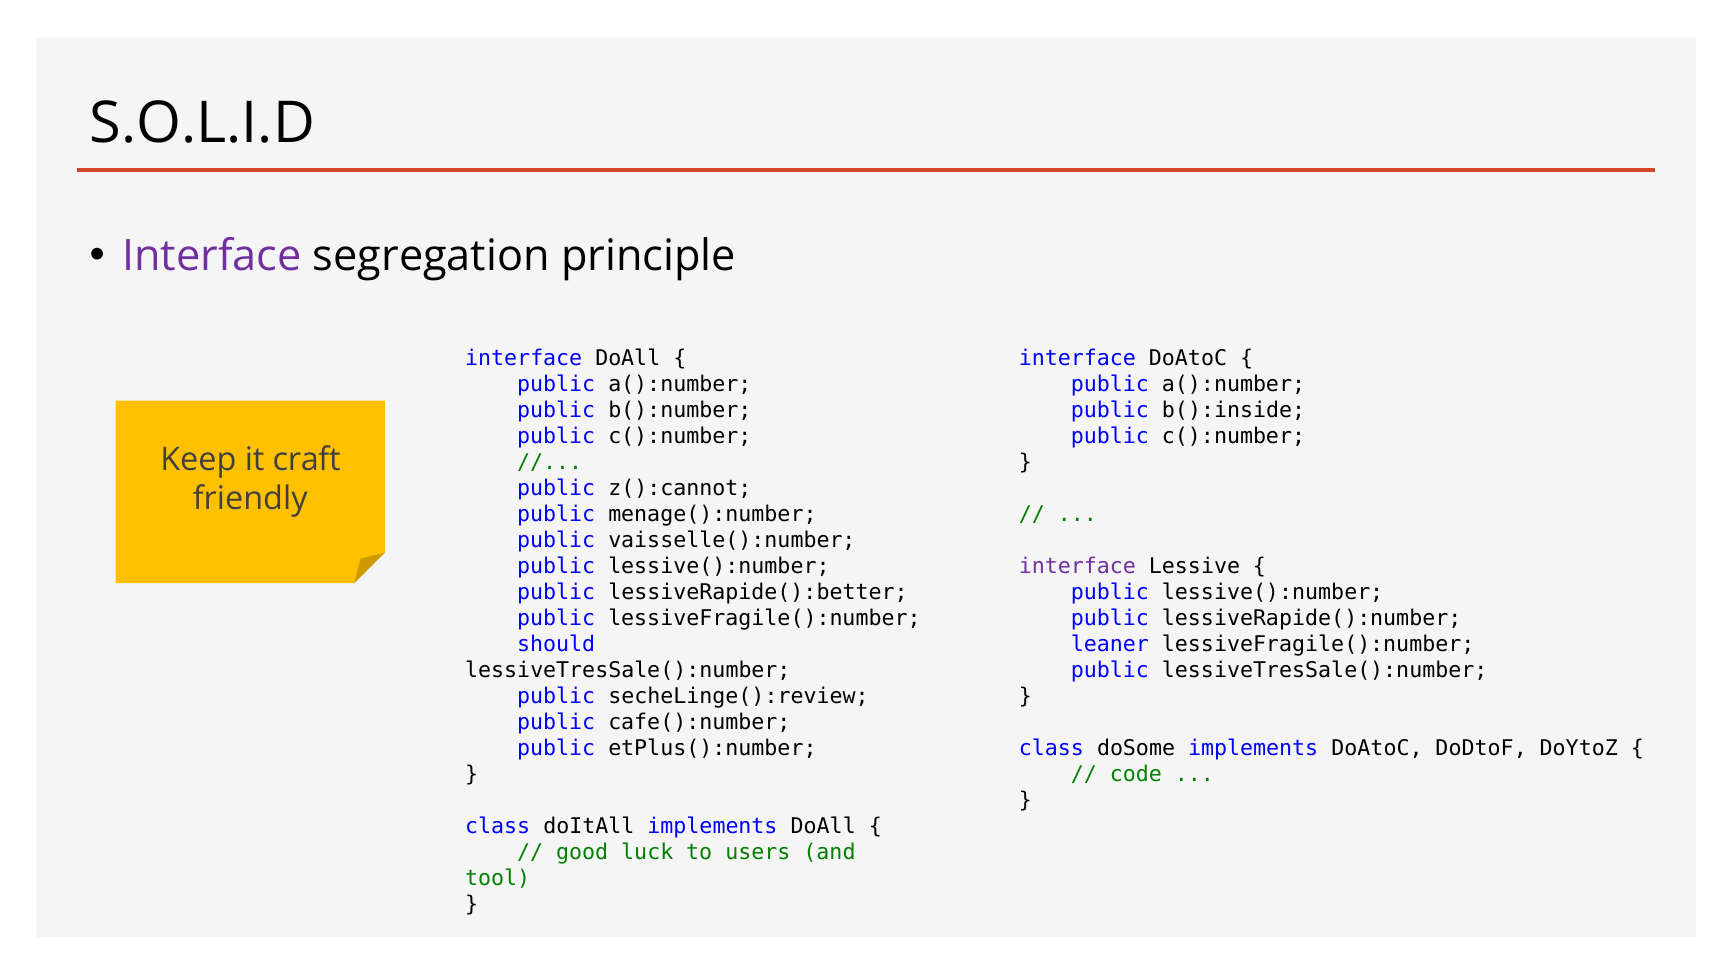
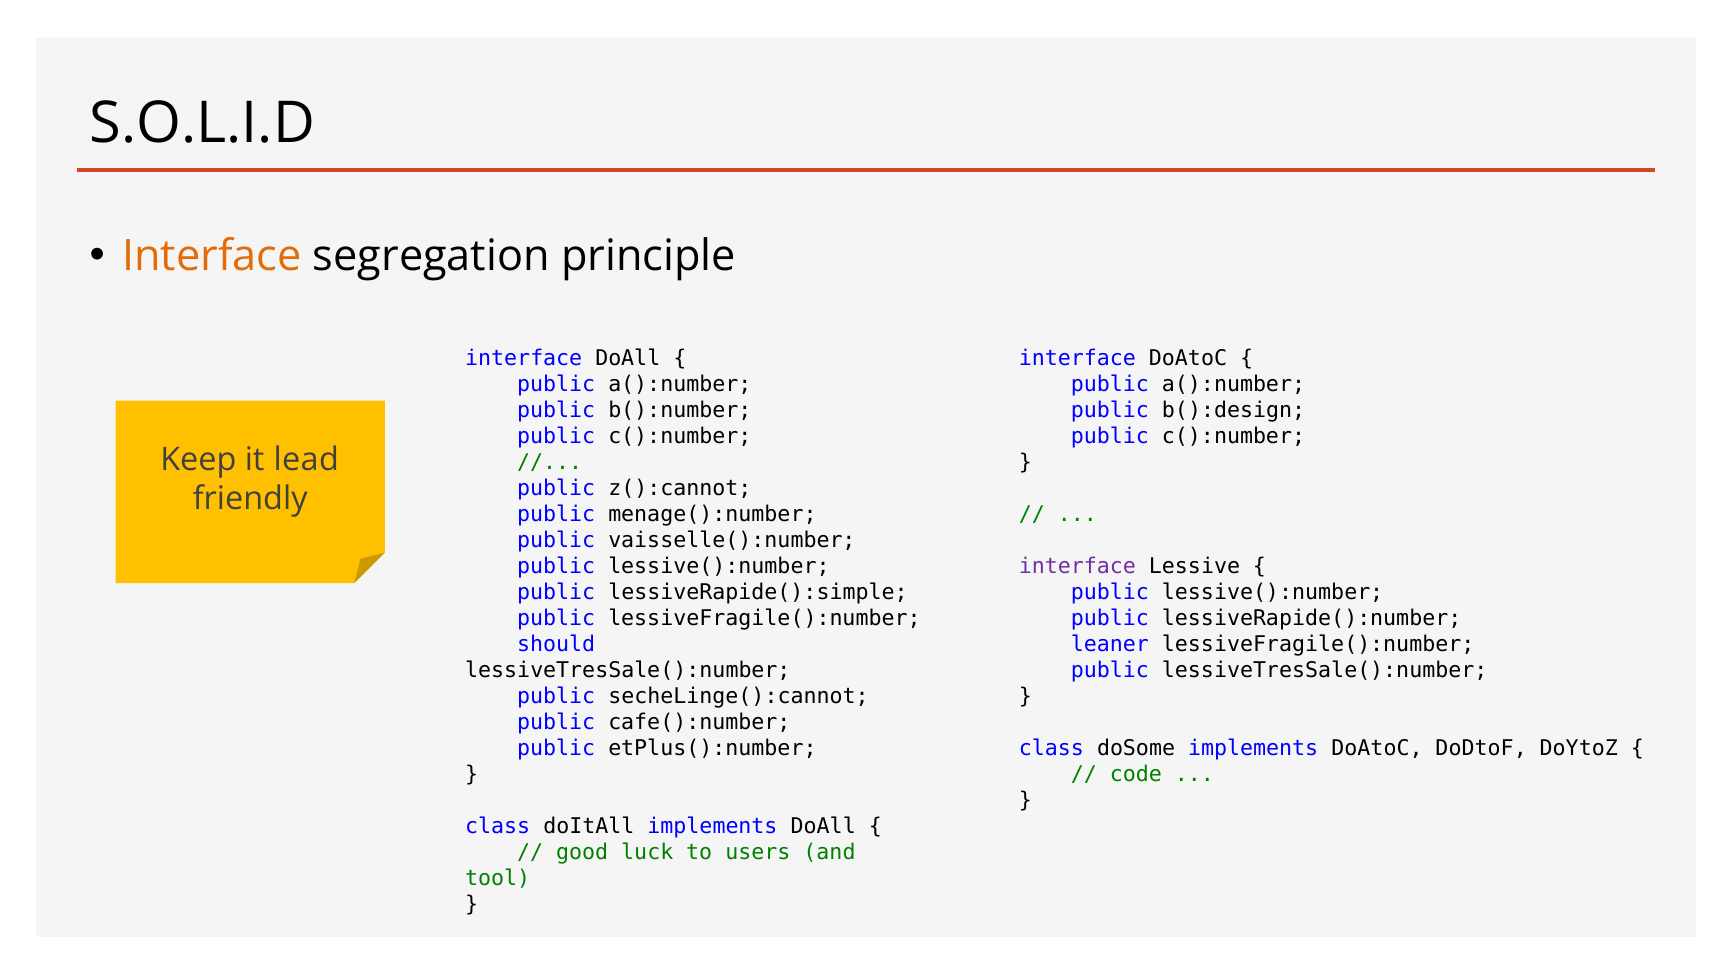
Interface colour: purple -> orange (212, 256)
b():inside: b():inside -> b():design (1234, 411)
craft: craft -> lead (306, 460)
lessiveRapide():better: lessiveRapide():better -> lessiveRapide():simple (758, 592)
secheLinge():review: secheLinge():review -> secheLinge():cannot (738, 696)
